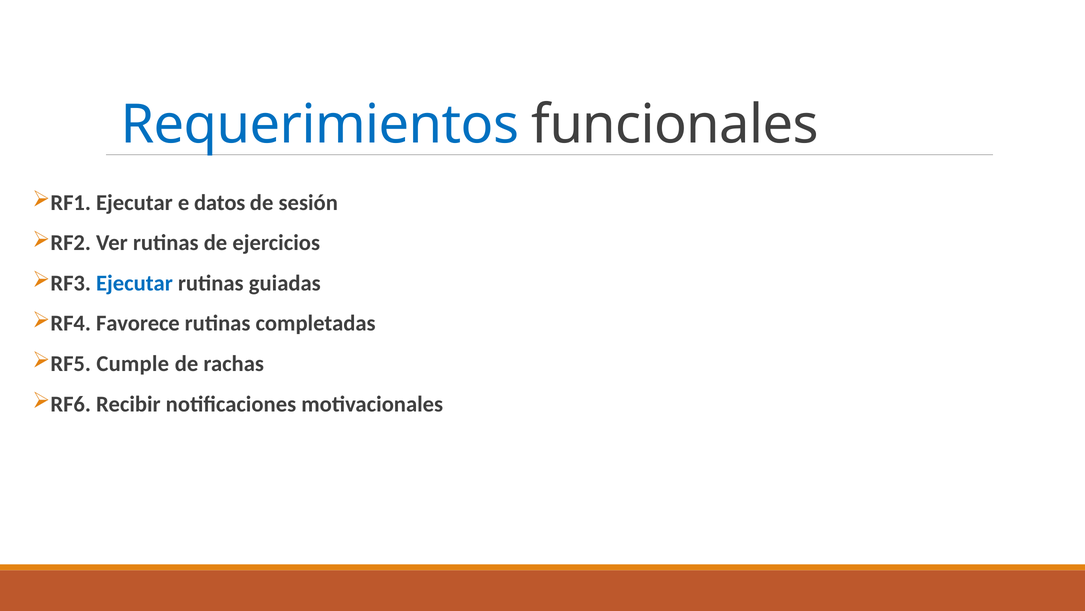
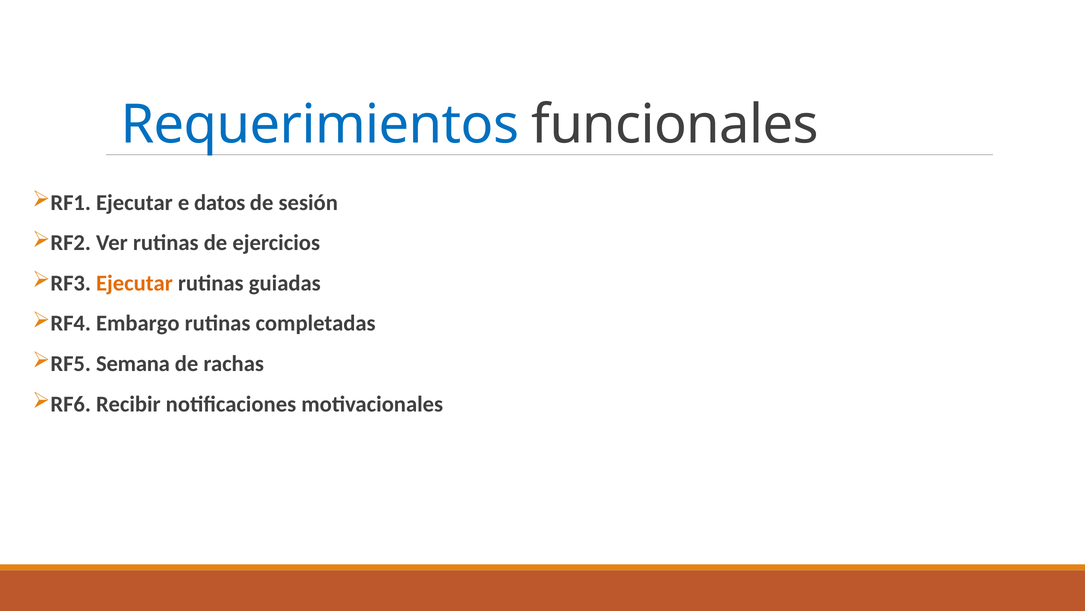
Ejecutar colour: blue -> orange (134, 283)
Favorece: Favorece -> Embargo (138, 323)
Cumple: Cumple -> Semana (133, 363)
